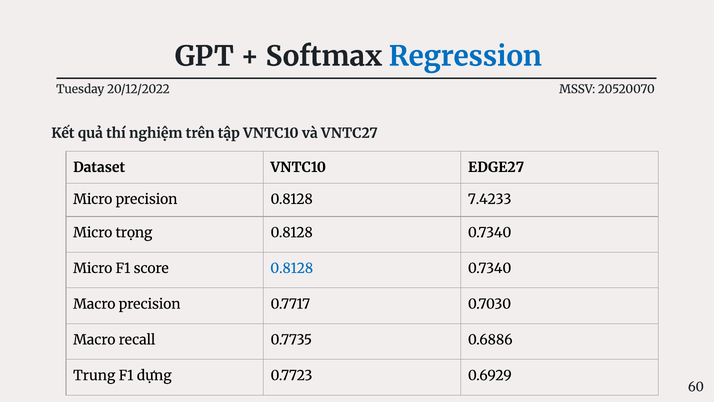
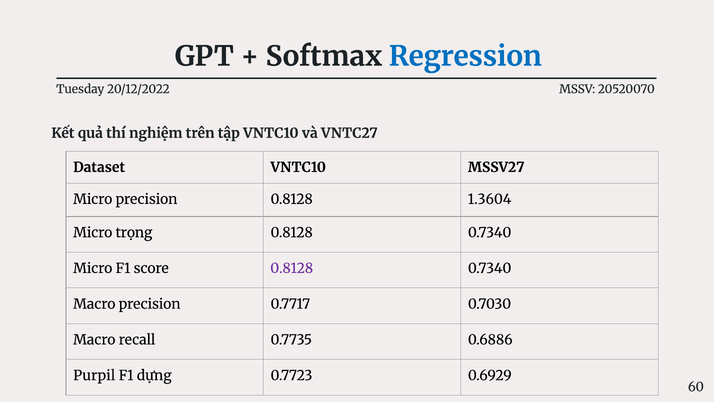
EDGE27: EDGE27 -> MSSV27 (496, 167)
7.4233: 7.4233 -> 1.3604 (490, 199)
0.8128 colour: blue -> purple (292, 268)
Trung: Trung -> Purpil (94, 375)
